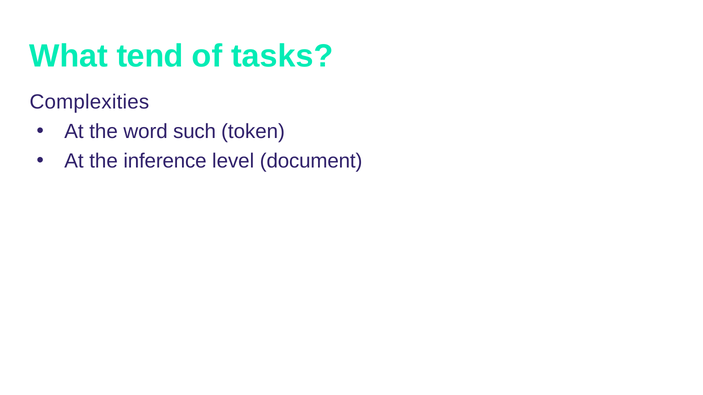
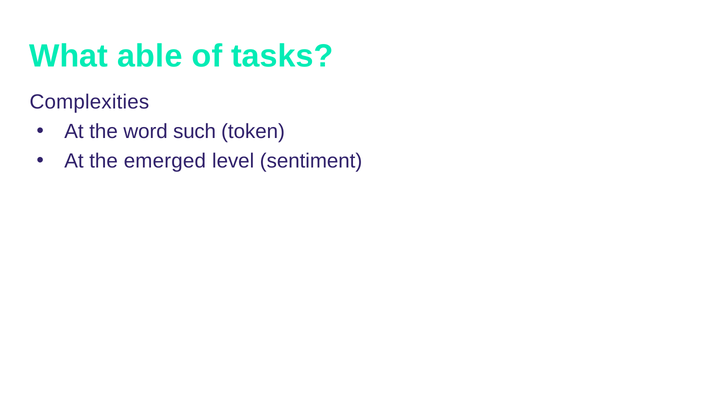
tend: tend -> able (150, 56)
inference: inference -> emerged (165, 161)
document: document -> sentiment (311, 161)
